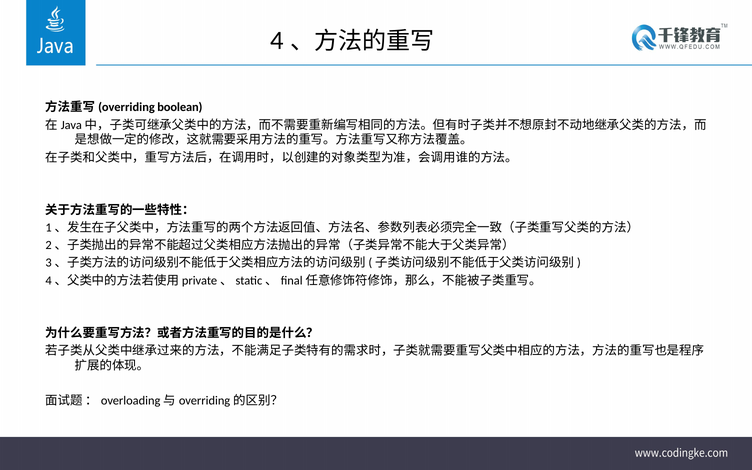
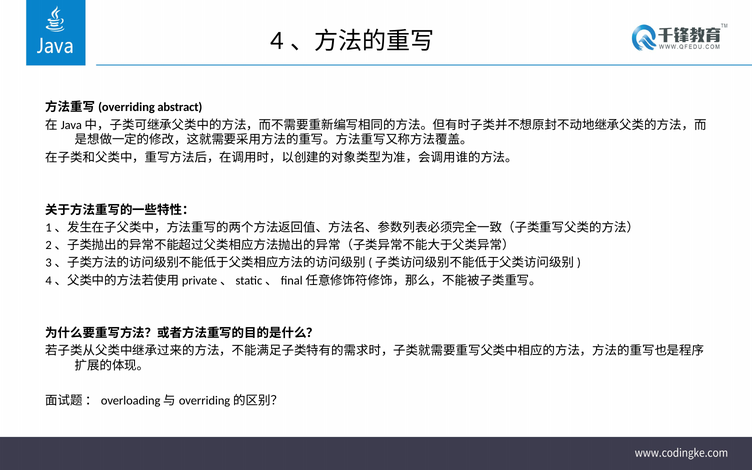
boolean: boolean -> abstract (180, 107)
